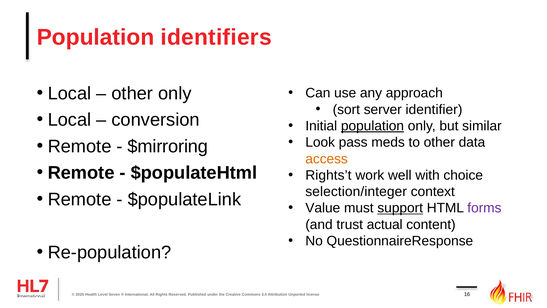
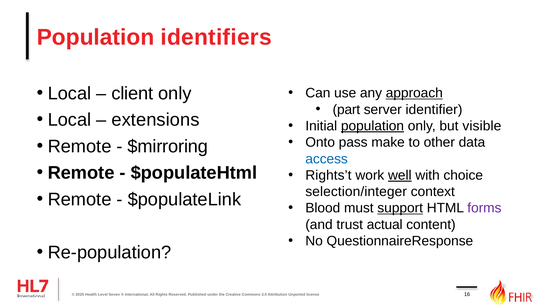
other: other -> client (132, 93)
approach underline: none -> present (414, 93)
sort: sort -> part (346, 109)
conversion: conversion -> extensions (156, 120)
similar: similar -> visible (482, 126)
Look: Look -> Onto (320, 142)
meds: meds -> make (388, 142)
access colour: orange -> blue (327, 159)
well underline: none -> present (400, 175)
Value: Value -> Blood (323, 208)
